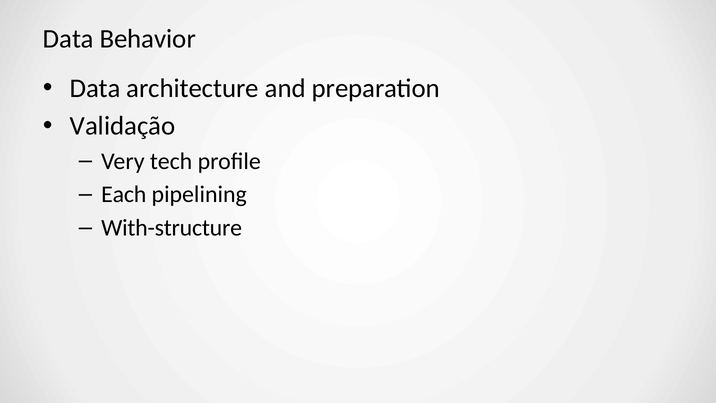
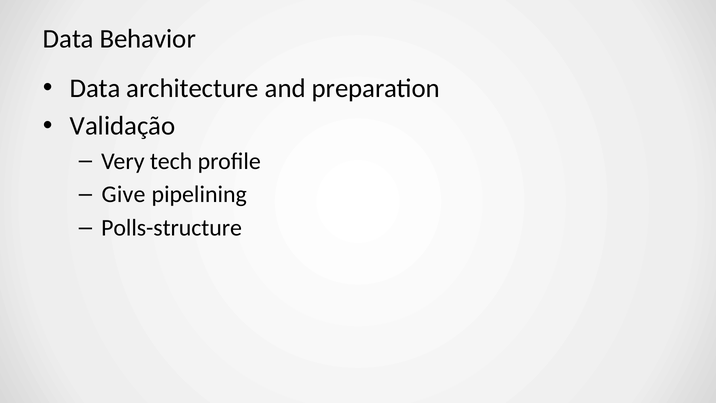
Each: Each -> Give (124, 195)
With-structure: With-structure -> Polls-structure (172, 228)
